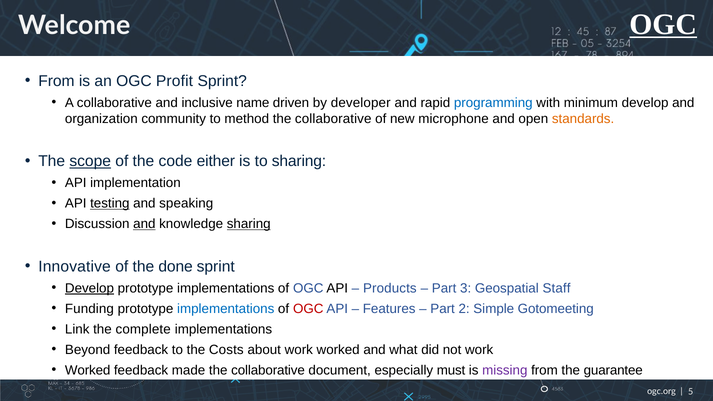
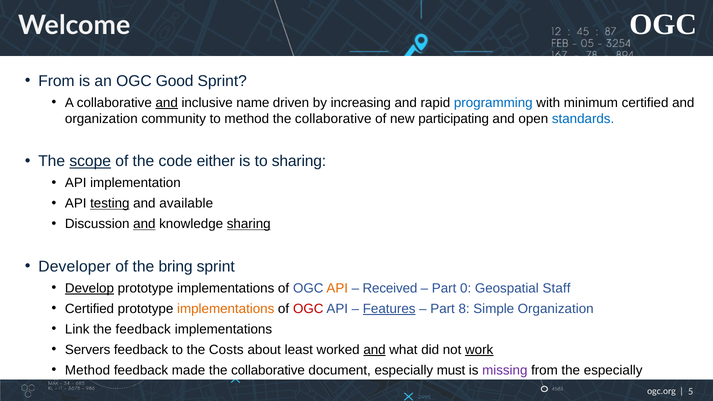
OGC underline: present -> none (663, 24)
Profit: Profit -> Good (175, 81)
and underline: none -> present (167, 103)
developer: developer -> increasing (361, 103)
minimum develop: develop -> certified (645, 103)
microphone: microphone -> participating (454, 119)
standards colour: orange -> blue (583, 119)
speaking: speaking -> available (186, 204)
Innovative: Innovative -> Developer (75, 267)
done: done -> bring (176, 267)
API colour: black -> orange (337, 288)
Products: Products -> Received (390, 288)
3: 3 -> 0 (466, 288)
Funding: Funding -> Certified (90, 309)
implementations colour: blue -> orange (226, 309)
Features underline: none -> present (389, 309)
2: 2 -> 8 (464, 309)
Simple Gotomeeting: Gotomeeting -> Organization (556, 309)
the complete: complete -> feedback (143, 329)
Beyond: Beyond -> Servers (88, 350)
about work: work -> least (299, 350)
and underline: none -> present (375, 350)
work underline: none -> present (479, 350)
Worked: Worked -> Method (88, 370)
the guarantee: guarantee -> especially (613, 370)
